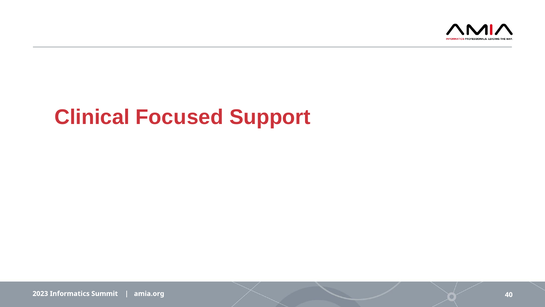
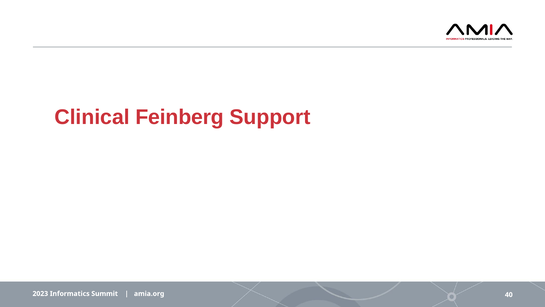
Focused: Focused -> Feinberg (180, 117)
